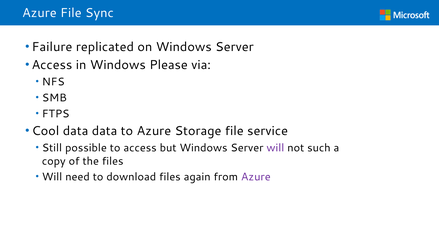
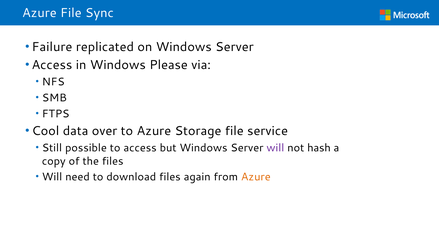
data data: data -> over (105, 131)
such: such -> hash (319, 148)
Azure colour: purple -> orange (256, 177)
